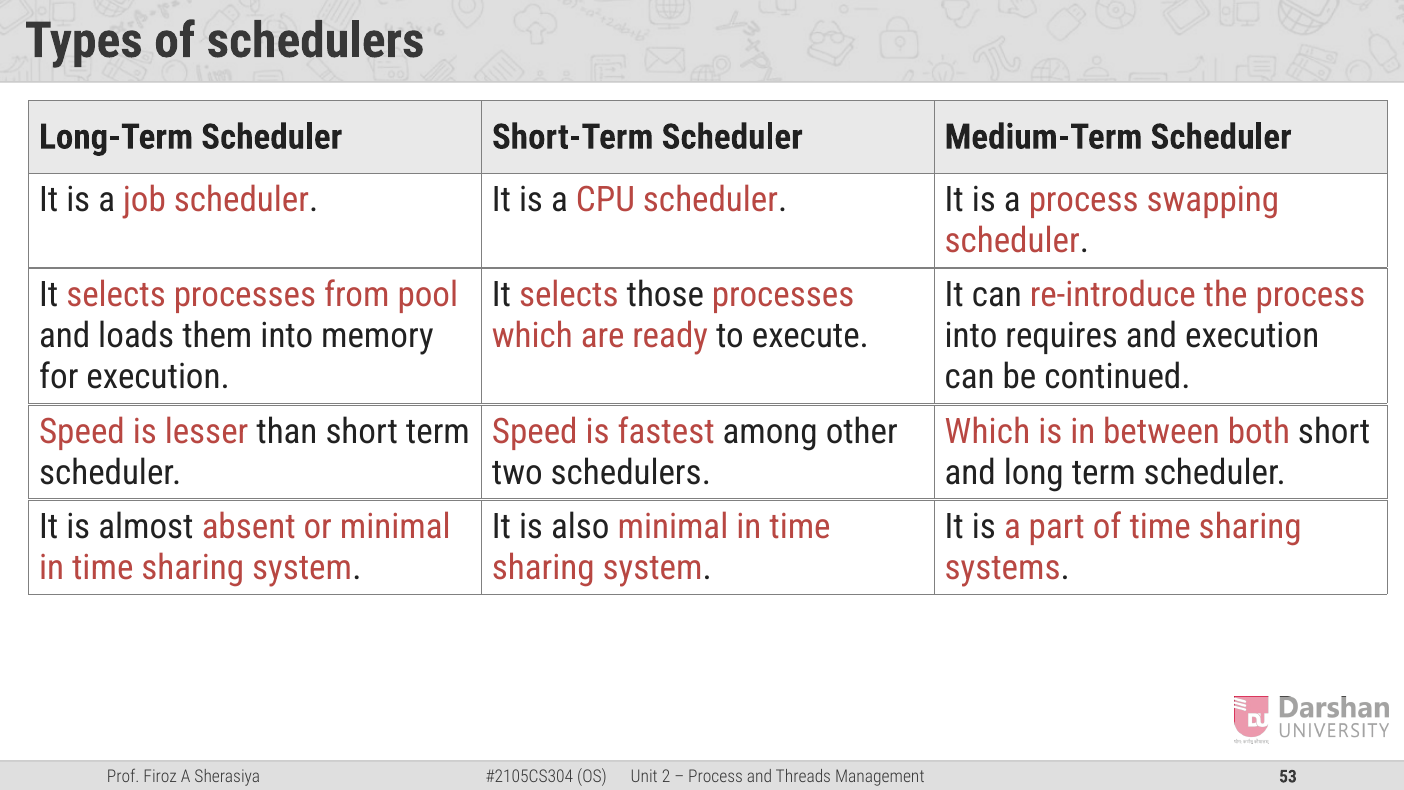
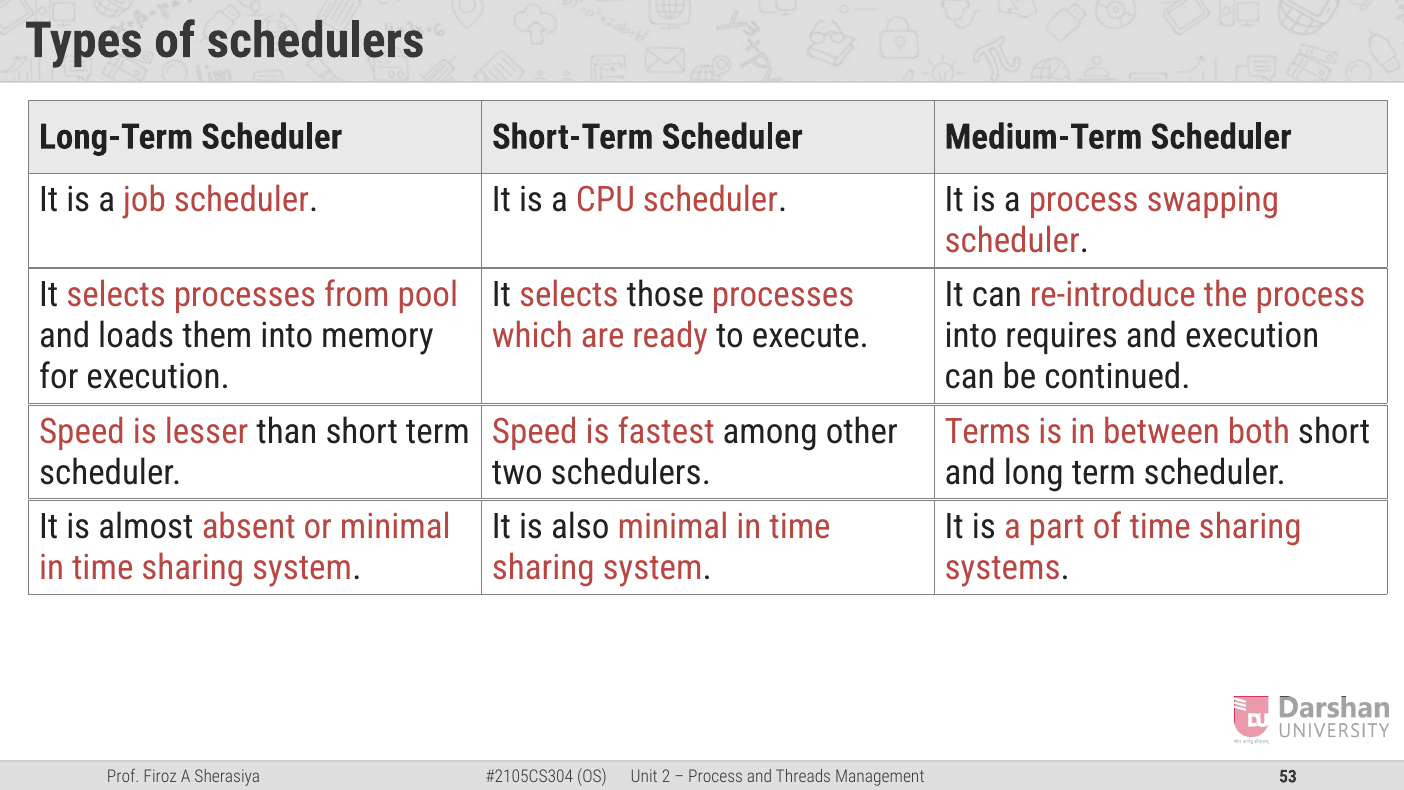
Which: Which -> Terms (988, 432)
